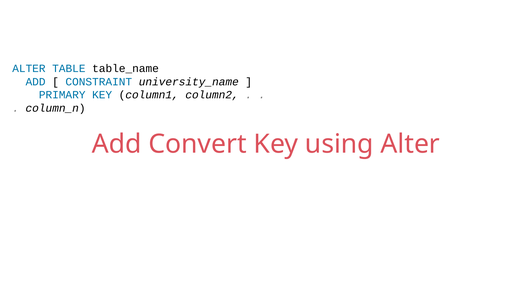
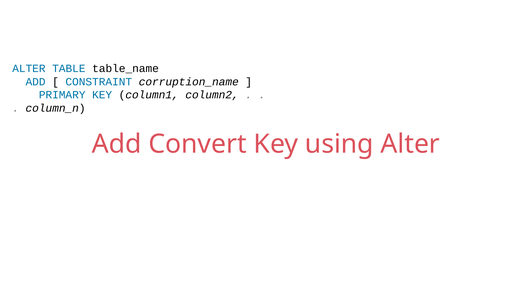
university_name: university_name -> corruption_name (189, 82)
